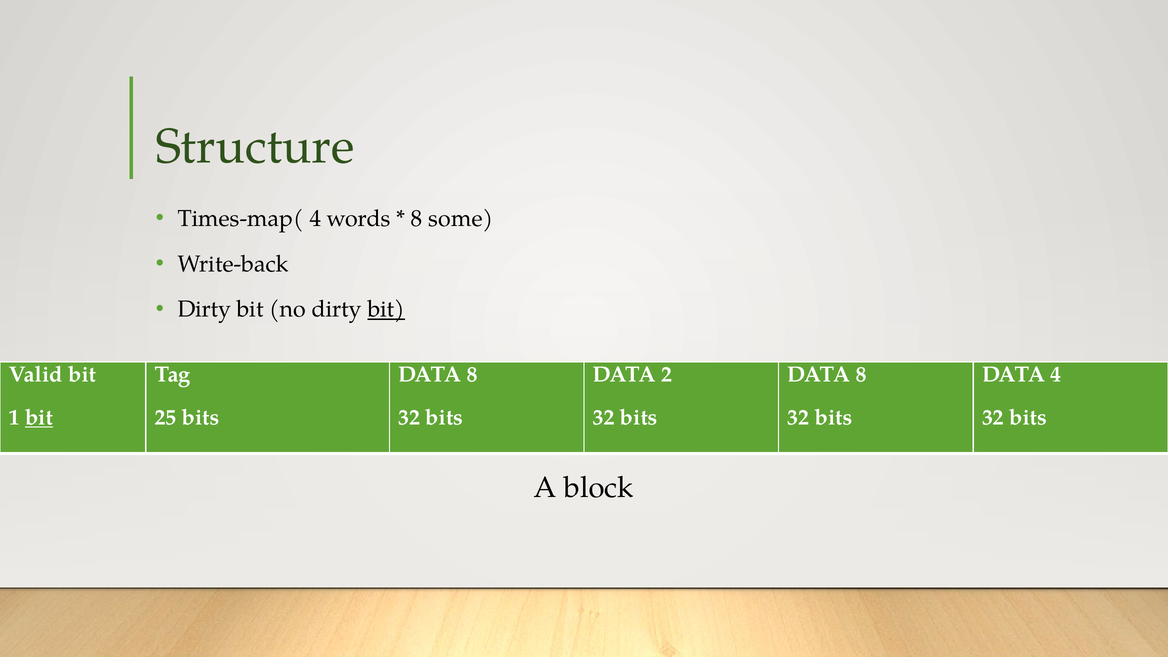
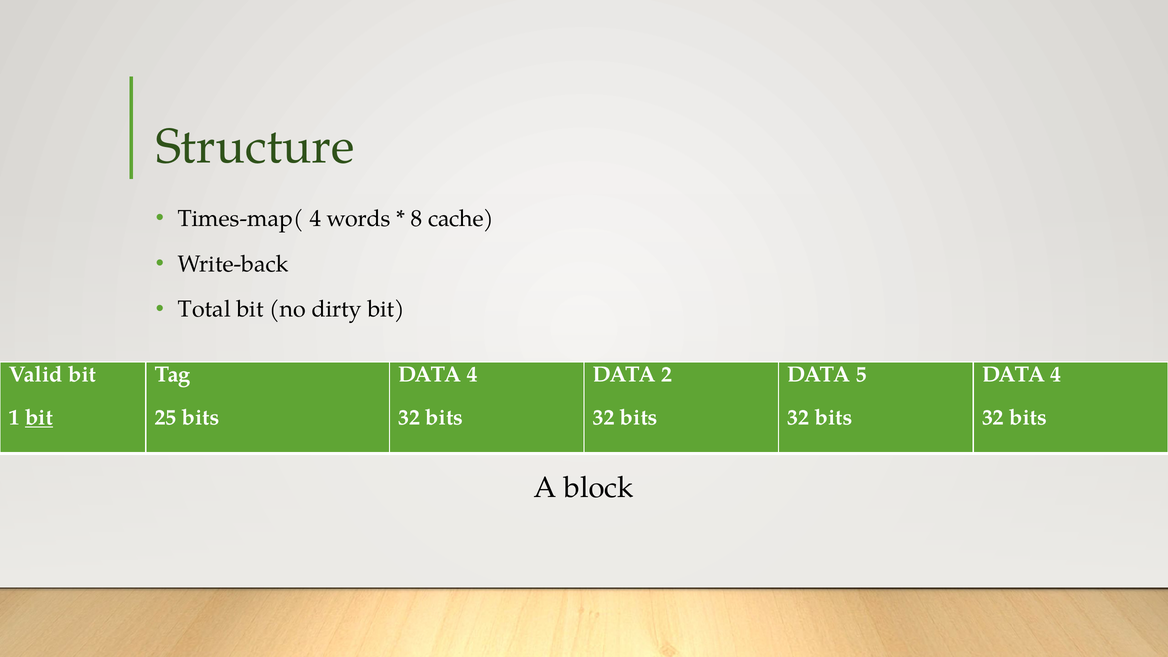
some: some -> cache (461, 218)
Dirty: Dirty -> Total (204, 309)
bit underline: present -> none (386, 309)
8: 8 -> 4 (472, 375)
8: 8 -> 5 (861, 375)
